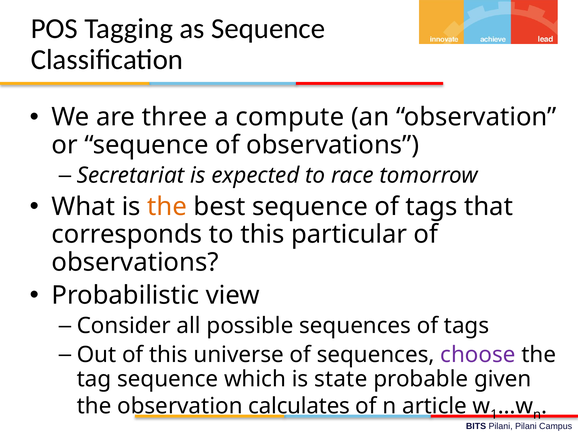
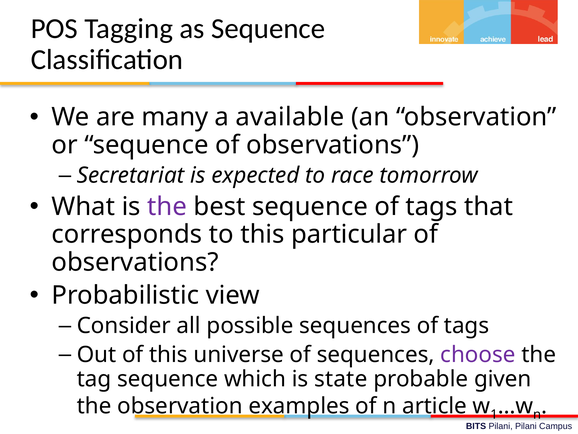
three: three -> many (175, 117)
compute: compute -> available (290, 117)
the colour: orange -> purple (167, 206)
calculates: calculates -> examples (299, 405)
